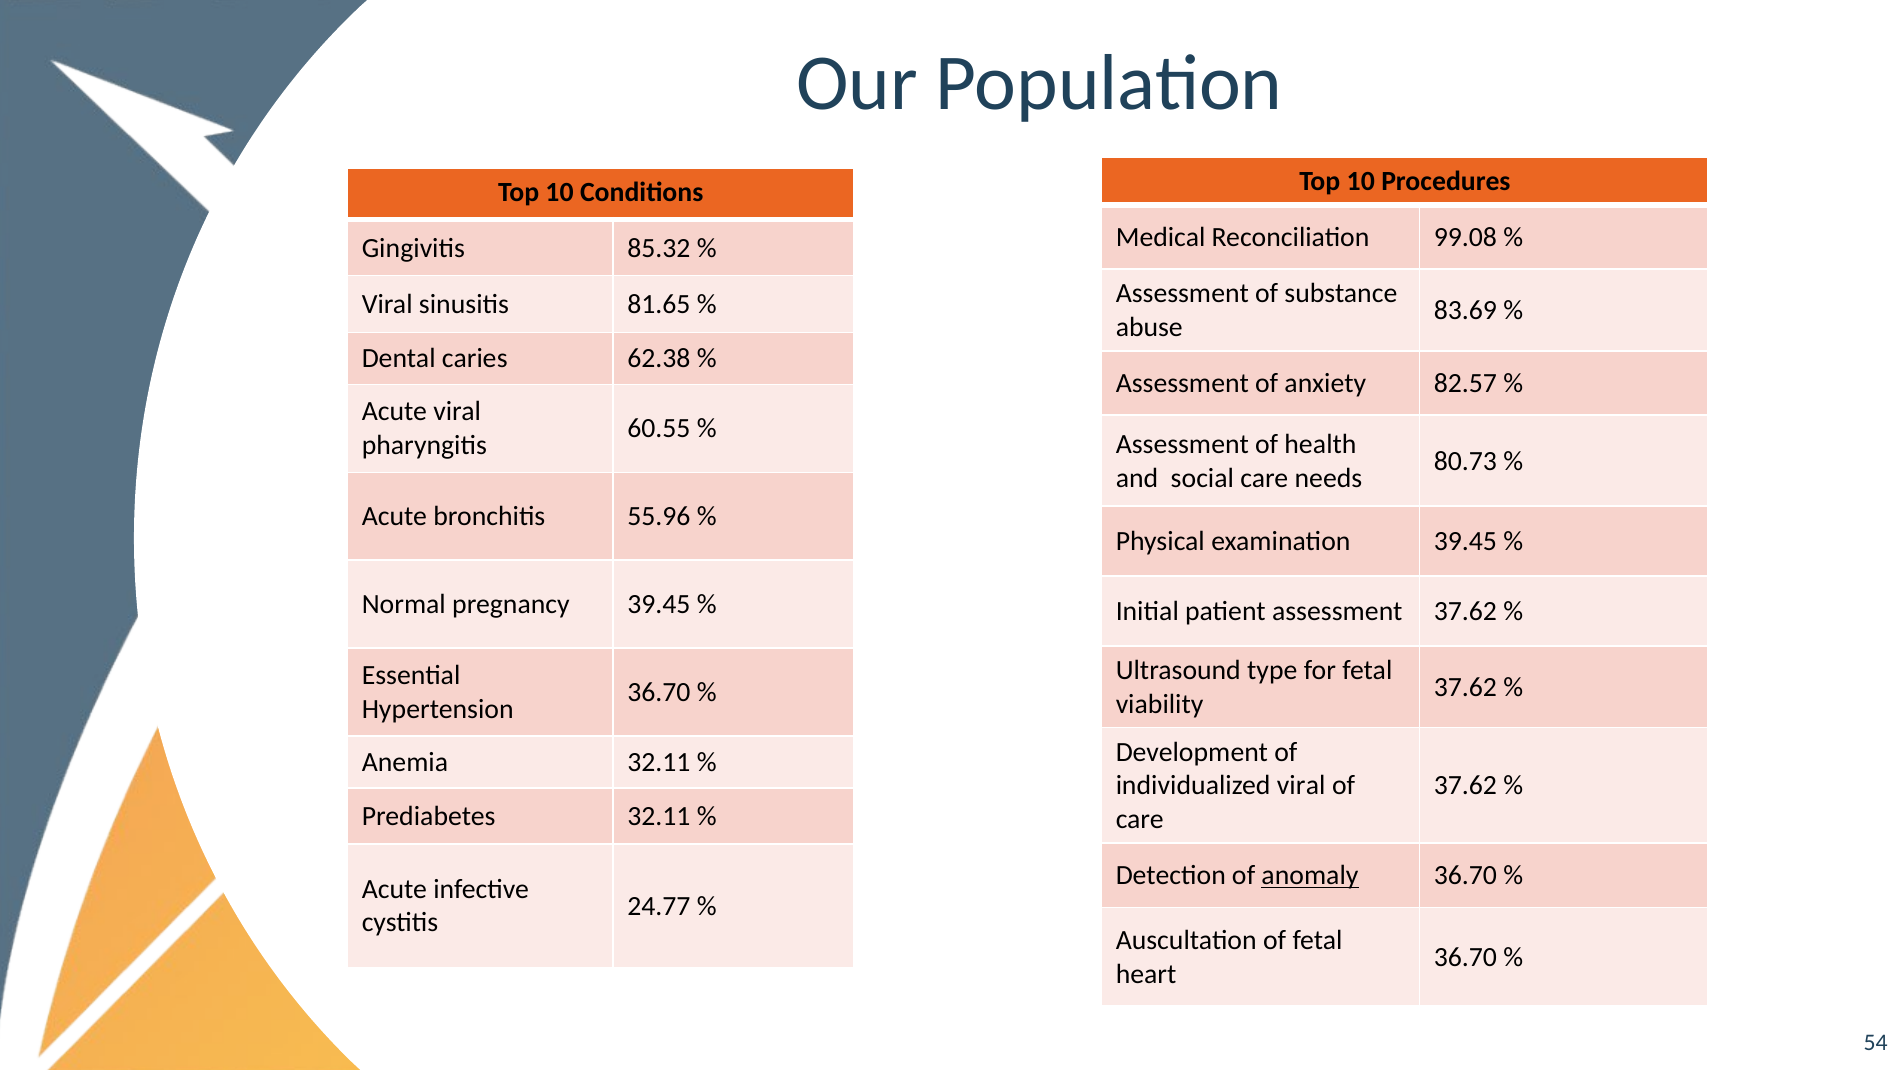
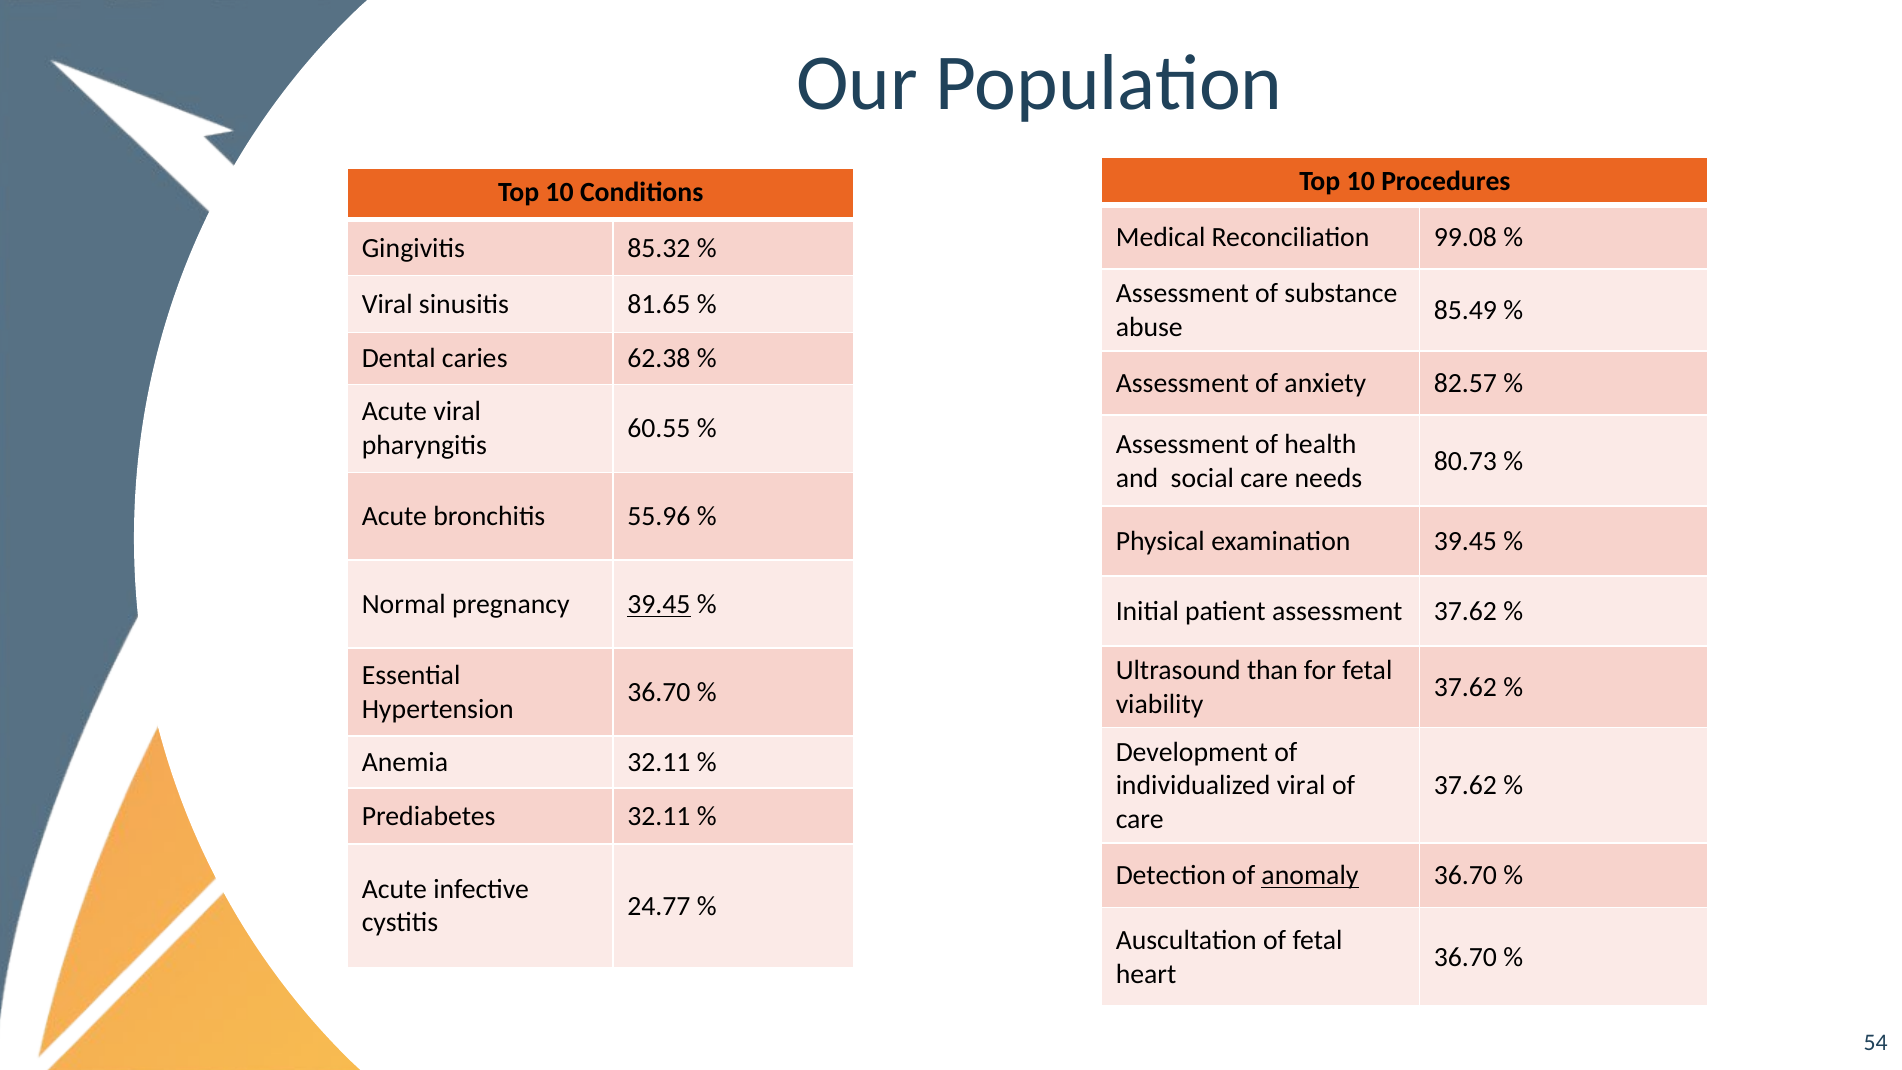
83.69: 83.69 -> 85.49 (1465, 310)
39.45 underline: none -> present (659, 604)
type: type -> than (1272, 670)
